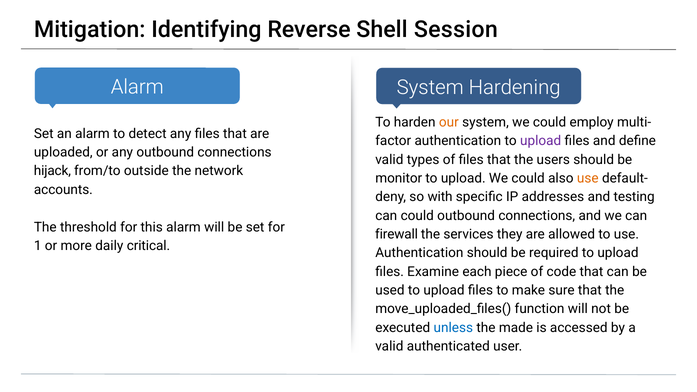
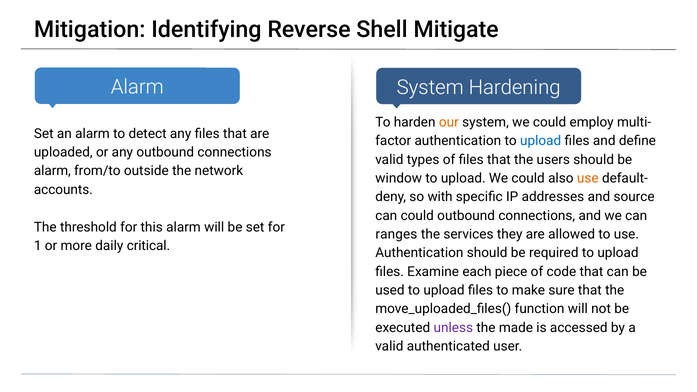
Session: Session -> Mitigate (456, 30)
upload colour: purple -> blue (541, 141)
hijack: hijack -> alarm (52, 171)
monitor: monitor -> window (399, 178)
testing: testing -> source (634, 197)
firewall: firewall -> ranges (396, 234)
unless colour: blue -> purple (453, 328)
